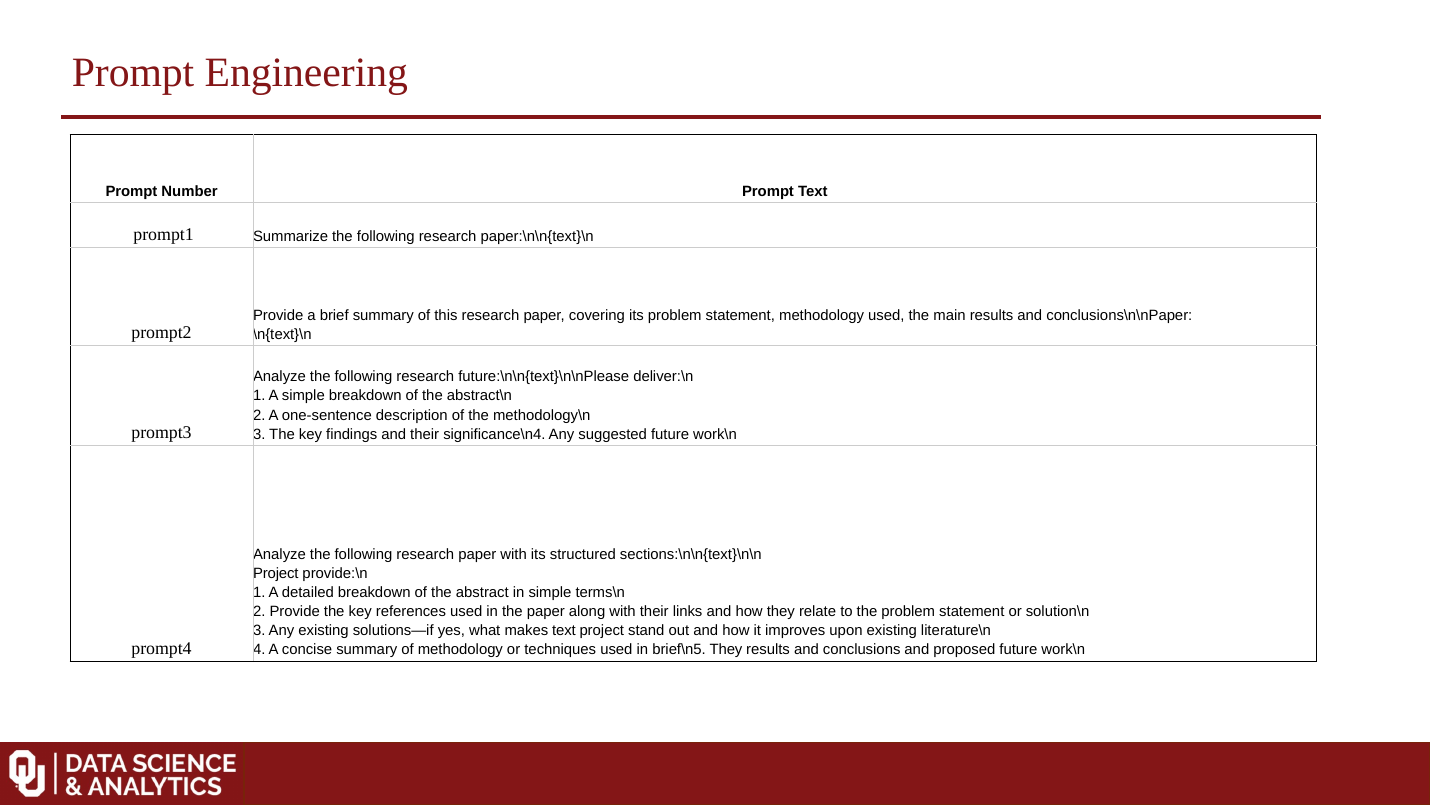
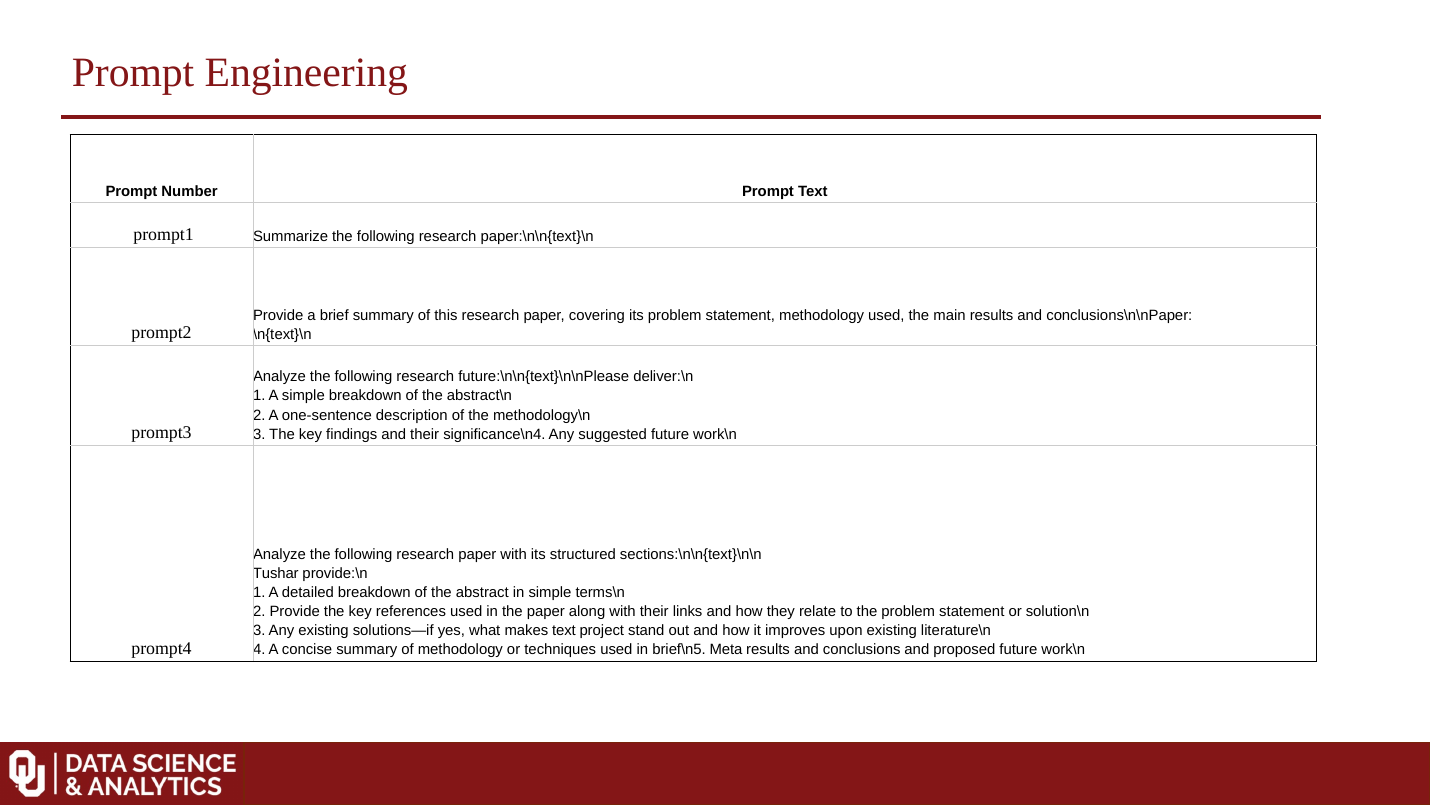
Project: Project -> Tushar (276, 573)
brief\n5 They: They -> Meta (726, 650)
